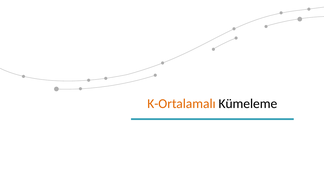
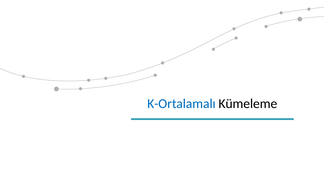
K-Ortalamalı colour: orange -> blue (182, 104)
